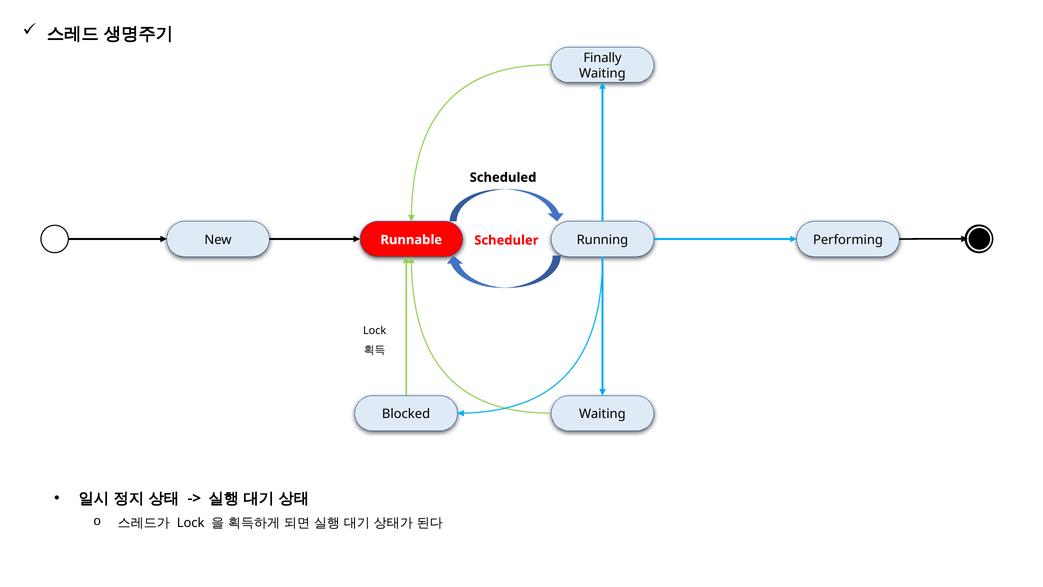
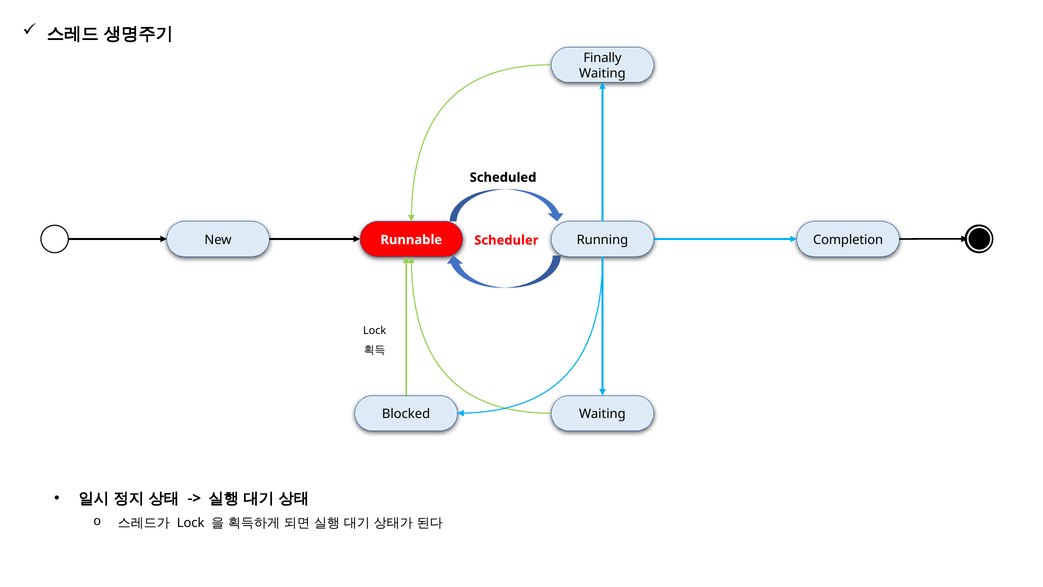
Performing: Performing -> Completion (848, 240)
